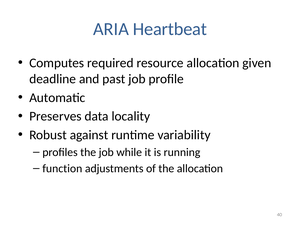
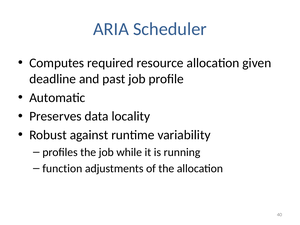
Heartbeat: Heartbeat -> Scheduler (170, 29)
